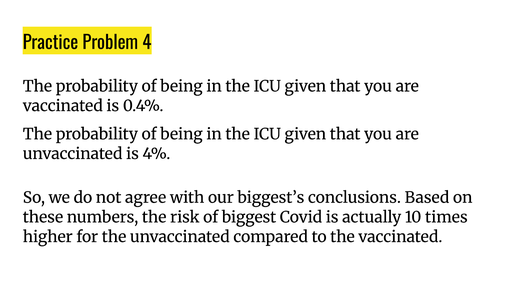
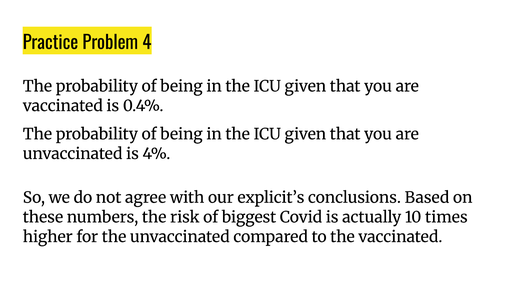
biggest’s: biggest’s -> explicit’s (271, 198)
